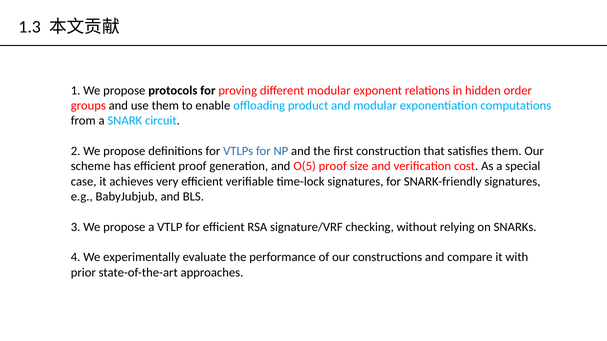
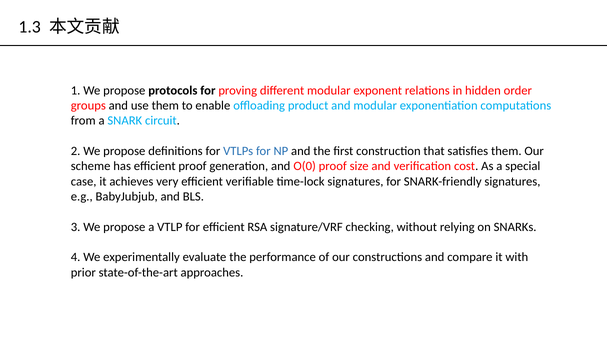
O(5: O(5 -> O(0 (305, 166)
